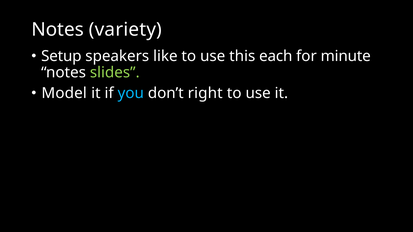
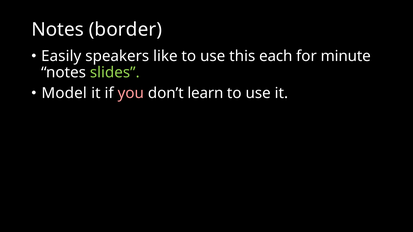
variety: variety -> border (125, 30)
Setup: Setup -> Easily (61, 56)
you colour: light blue -> pink (131, 93)
right: right -> learn (205, 93)
